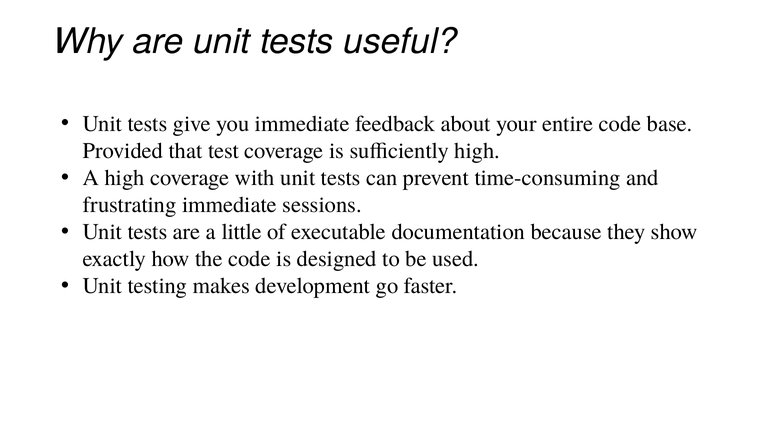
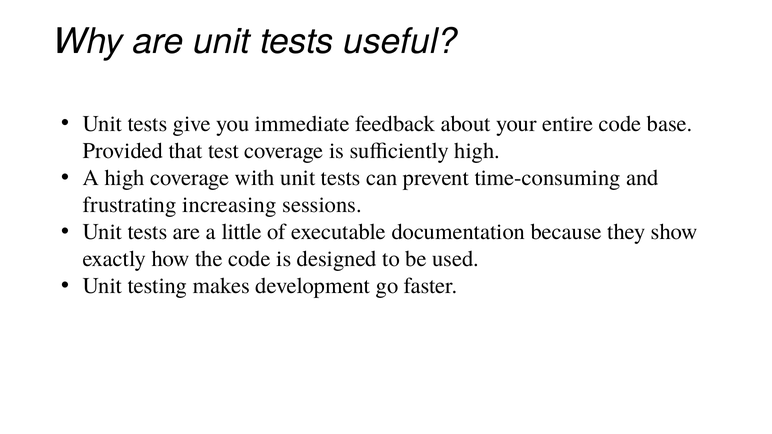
frustrating immediate: immediate -> increasing (229, 205)
